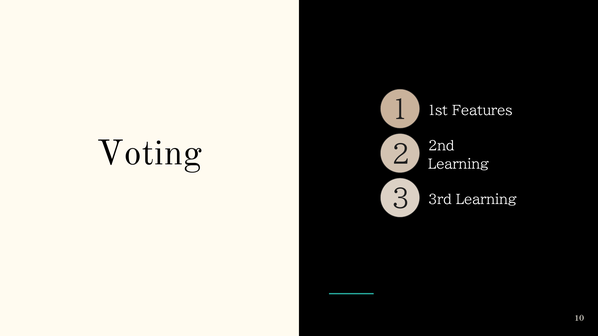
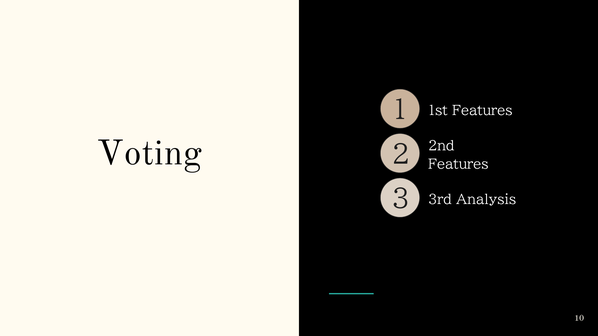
Learning: Learning -> Features (458, 165)
3rd Learning: Learning -> Analysis (486, 200)
